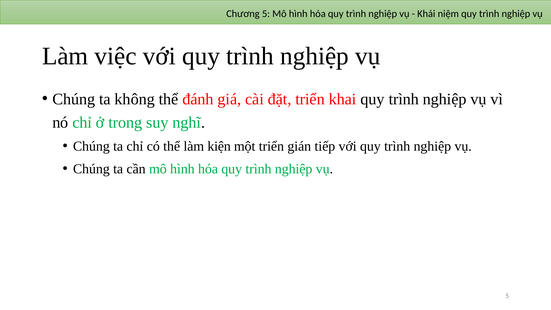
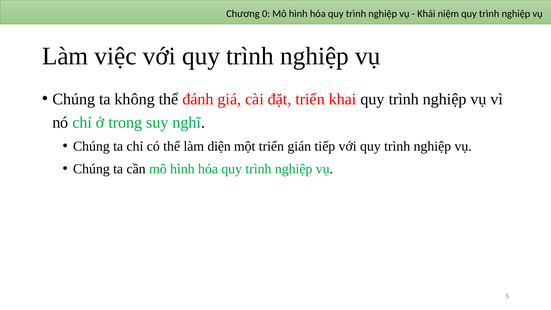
Chương 5: 5 -> 0 (266, 14)
kiện: kiện -> diện (219, 146)
